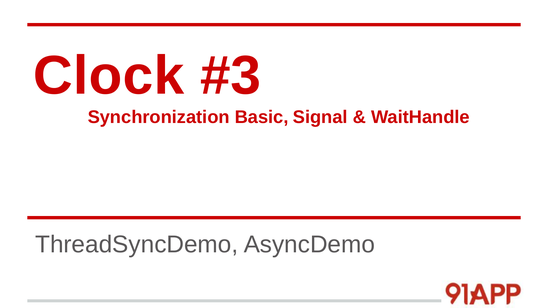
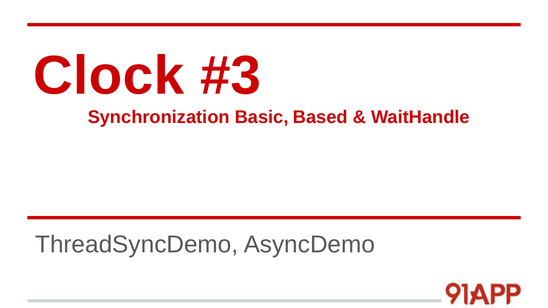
Signal: Signal -> Based (320, 117)
